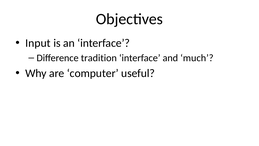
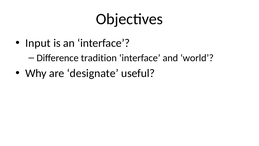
much: much -> world (197, 58)
computer: computer -> designate (93, 73)
